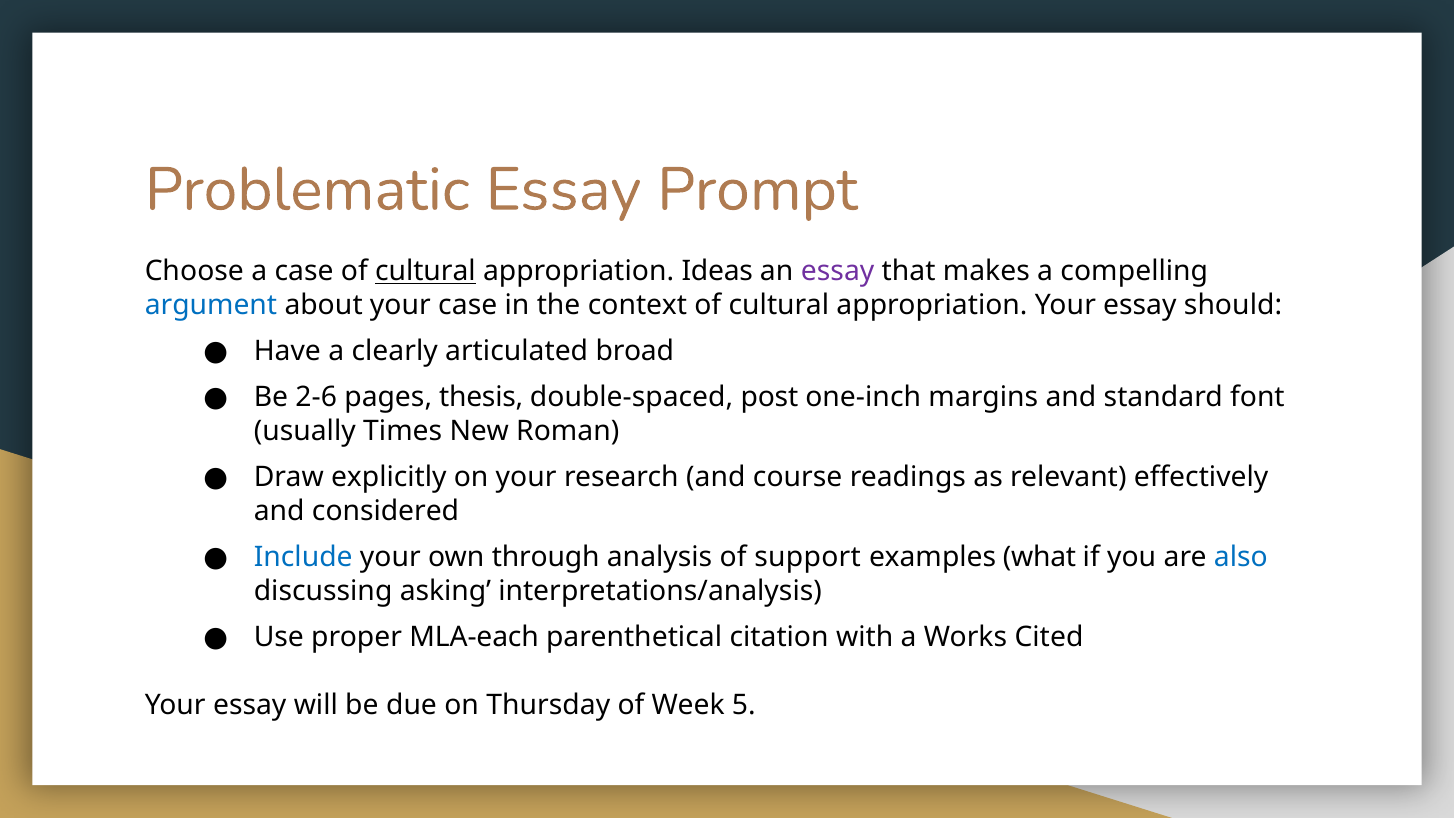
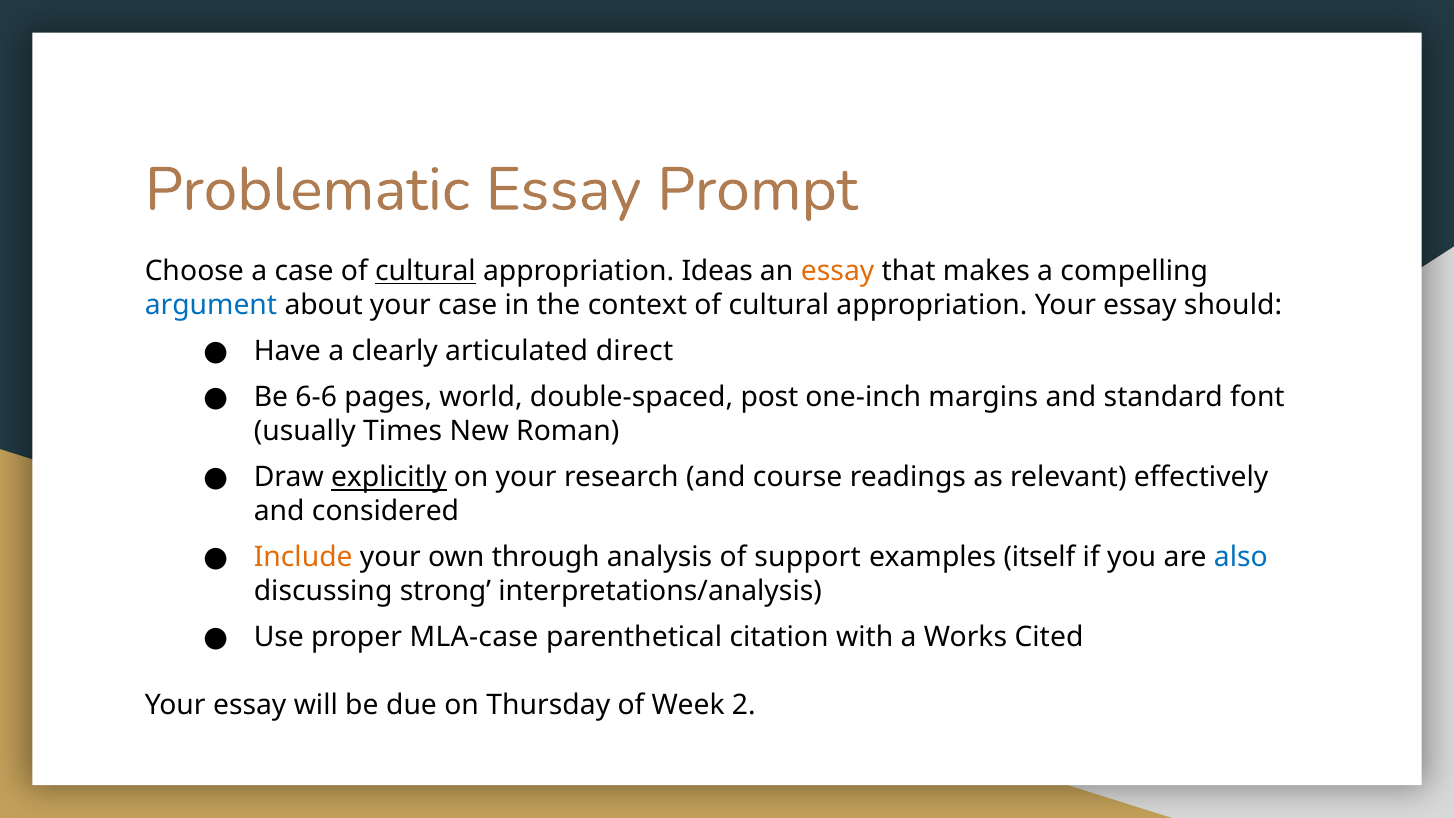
essay colour: purple -> orange (838, 271)
broad: broad -> direct (635, 351)
2-6: 2-6 -> 6-6 (316, 398)
thesis: thesis -> world (481, 398)
explicitly underline: none -> present (389, 478)
Include colour: blue -> orange (303, 558)
what: what -> itself (1039, 558)
asking: asking -> strong (445, 592)
MLA-each: MLA-each -> MLA-case (474, 638)
5: 5 -> 2 (744, 705)
